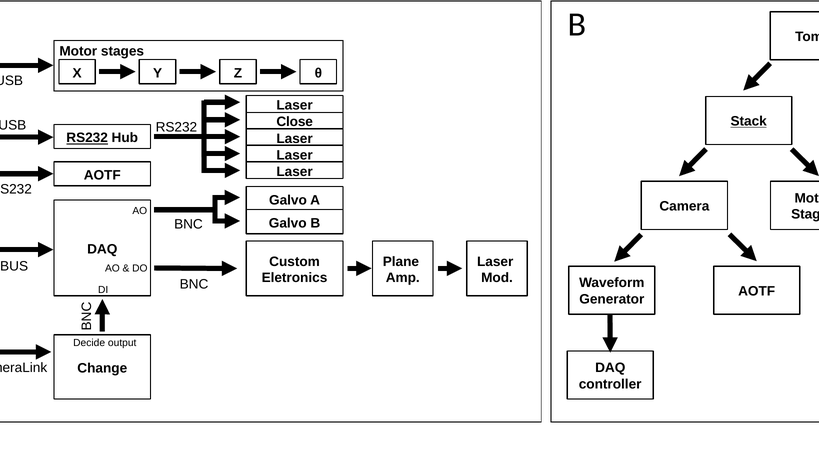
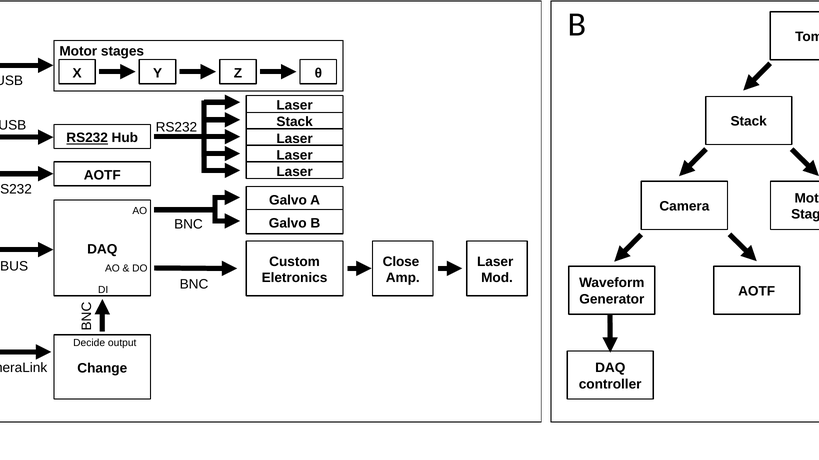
Stack underline: present -> none (749, 122)
Close: Close -> Stack (295, 122)
Plane: Plane -> Close (401, 262)
